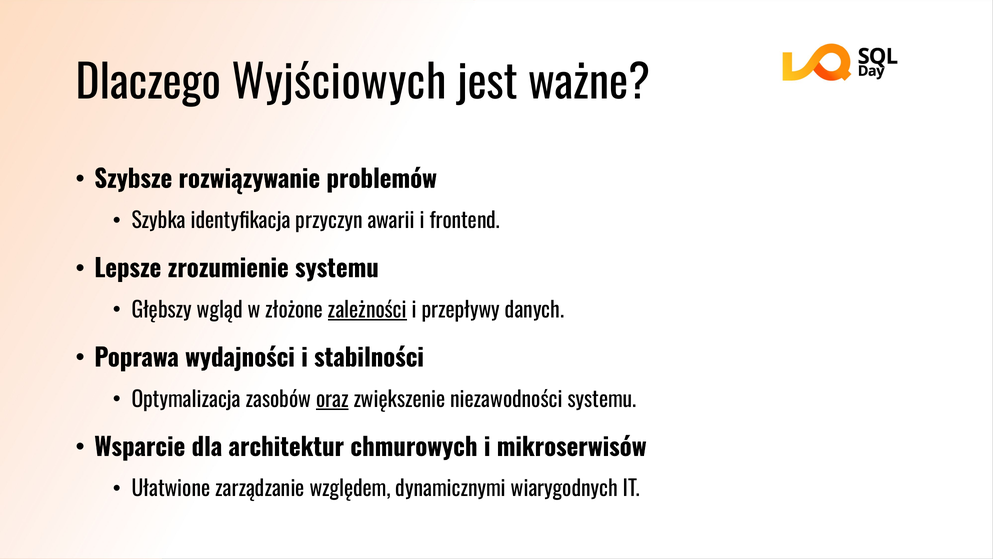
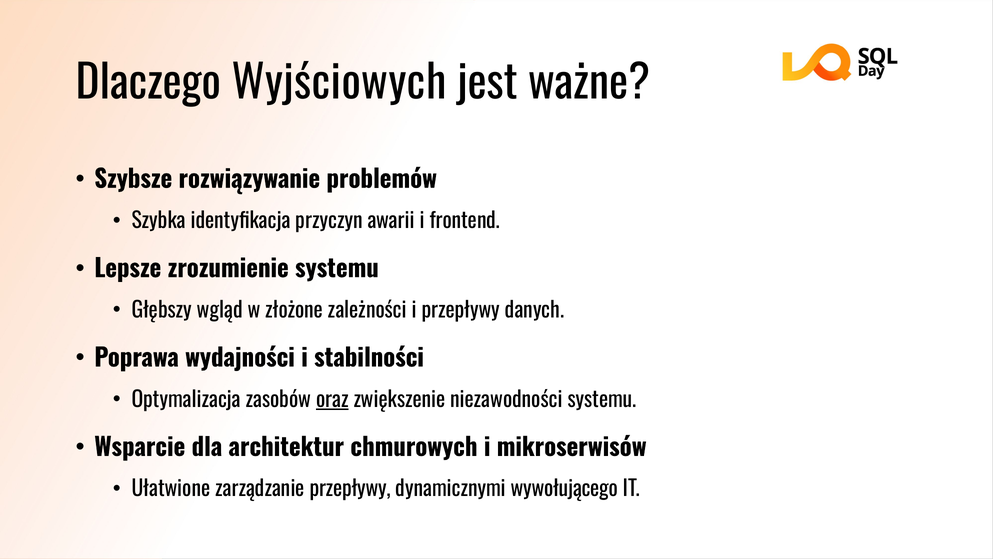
zależności underline: present -> none (367, 310)
zarządzanie względem: względem -> przepływy (350, 489)
wiarygodnych: wiarygodnych -> wywołującego (564, 489)
